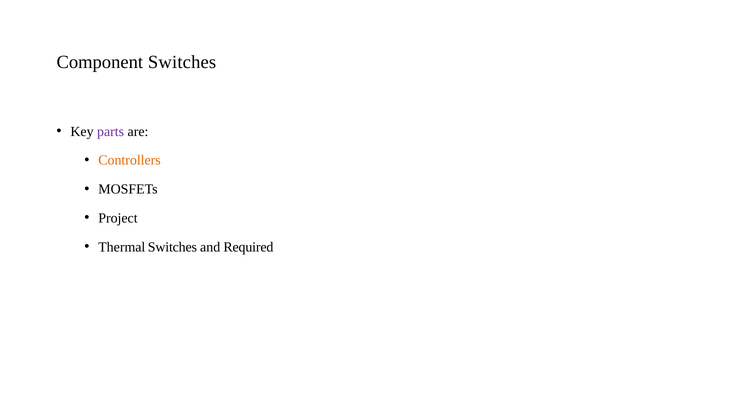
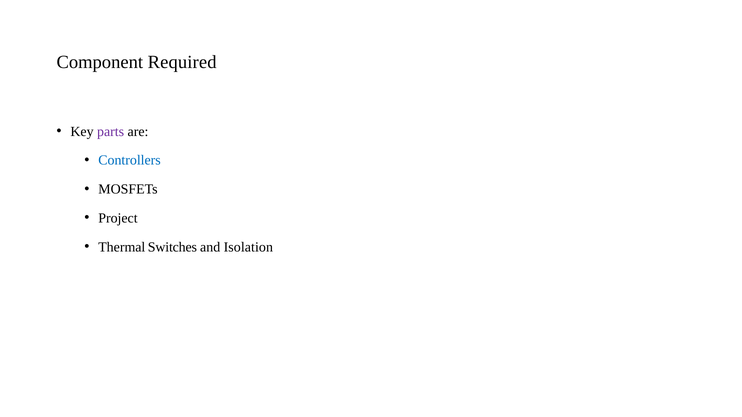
Component Switches: Switches -> Required (182, 62)
Controllers colour: orange -> blue (130, 160)
Required: Required -> Isolation (248, 247)
